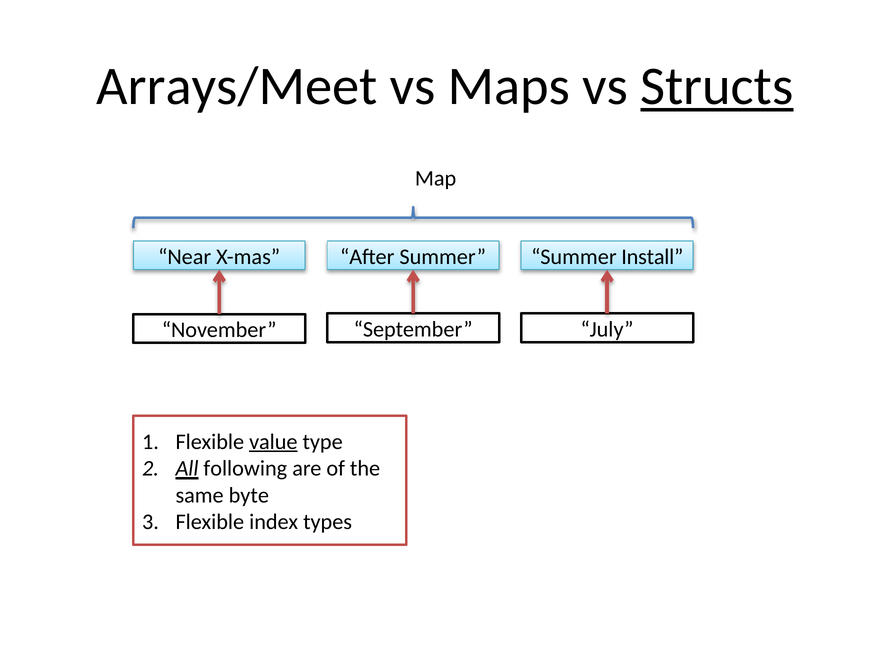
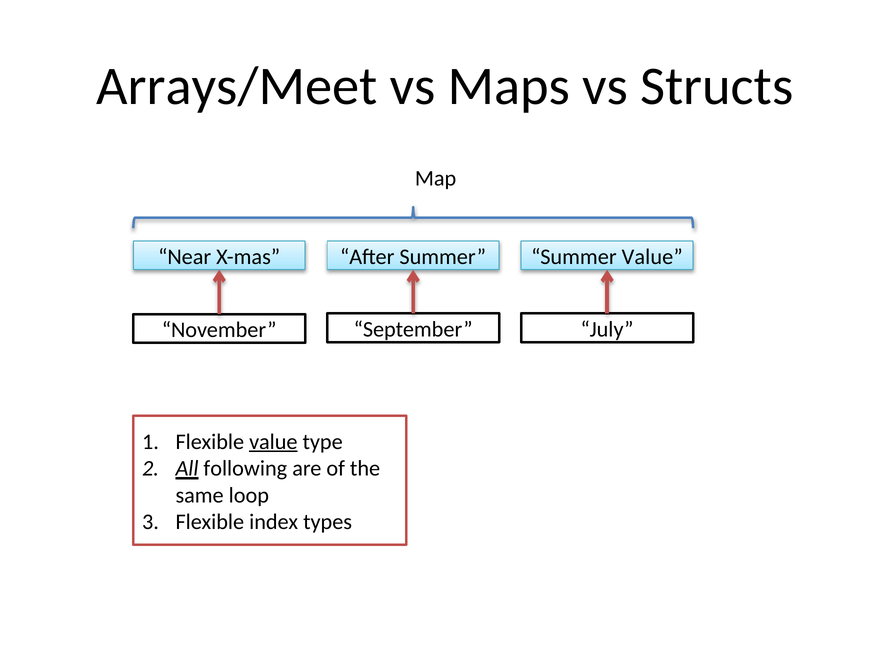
Structs underline: present -> none (717, 86)
Summer Install: Install -> Value (652, 257)
byte: byte -> loop (249, 495)
